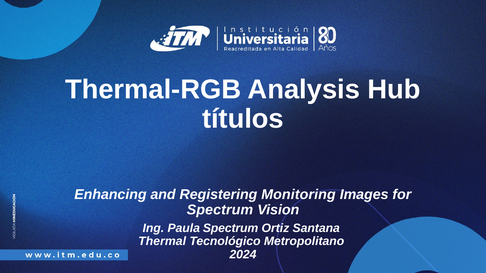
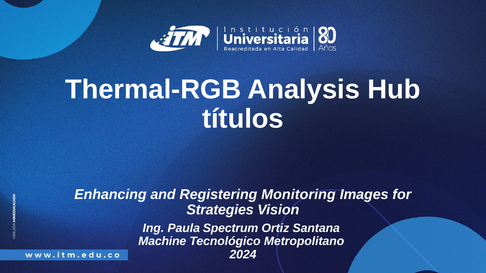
Spectrum: Spectrum -> Strategies (220, 210)
Thermal: Thermal -> Machine (162, 242)
